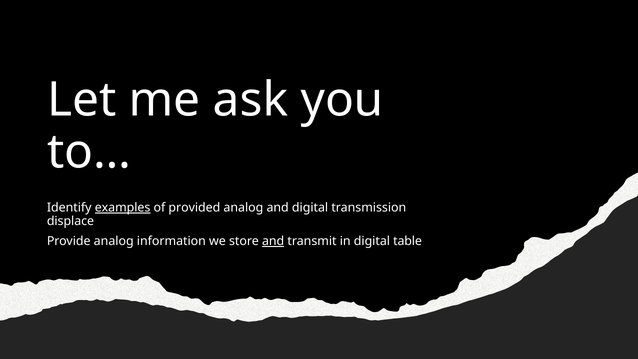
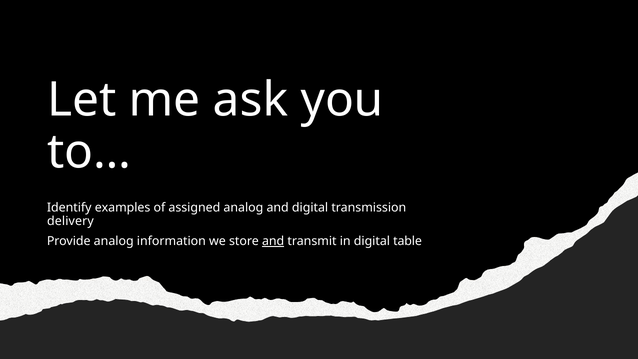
examples underline: present -> none (123, 208)
provided: provided -> assigned (194, 208)
displace: displace -> delivery (70, 221)
